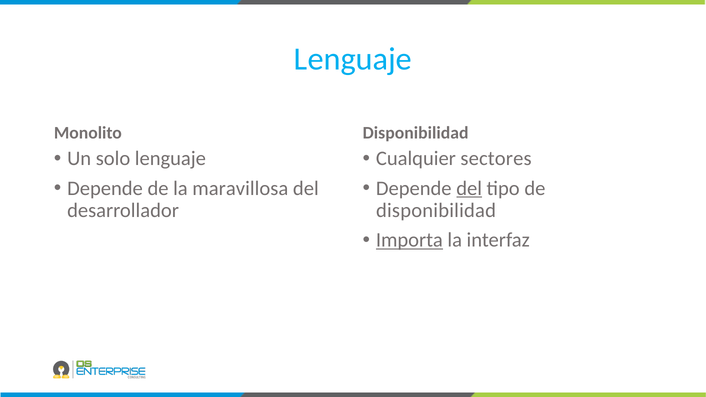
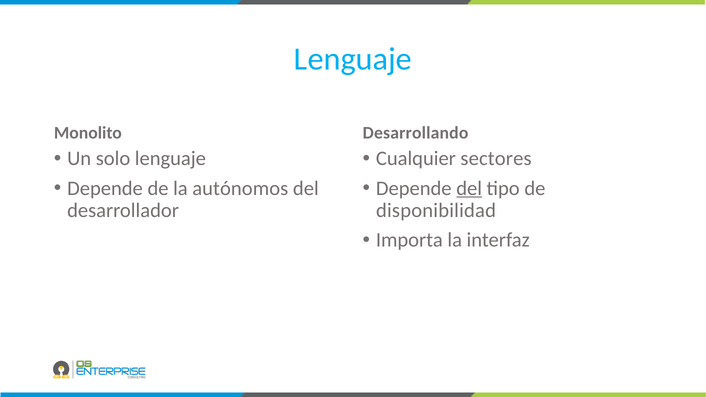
Disponibilidad: Disponibilidad -> Desarrollando (416, 133)
maravillosa: maravillosa -> autónomos (240, 188)
Importa underline: present -> none (409, 240)
